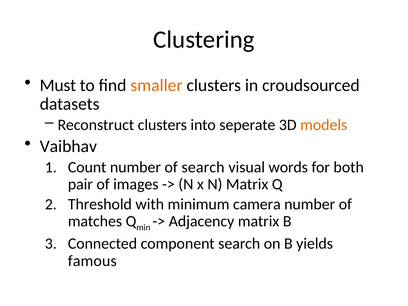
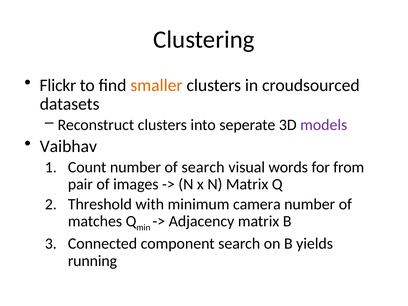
Must: Must -> Flickr (58, 85)
models colour: orange -> purple (324, 125)
both: both -> from (349, 167)
famous: famous -> running (92, 261)
